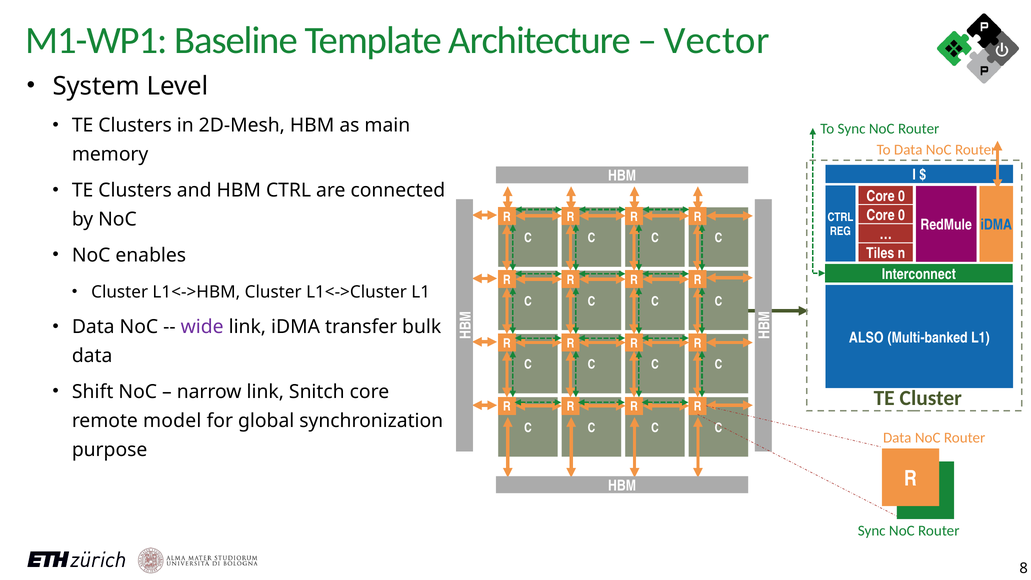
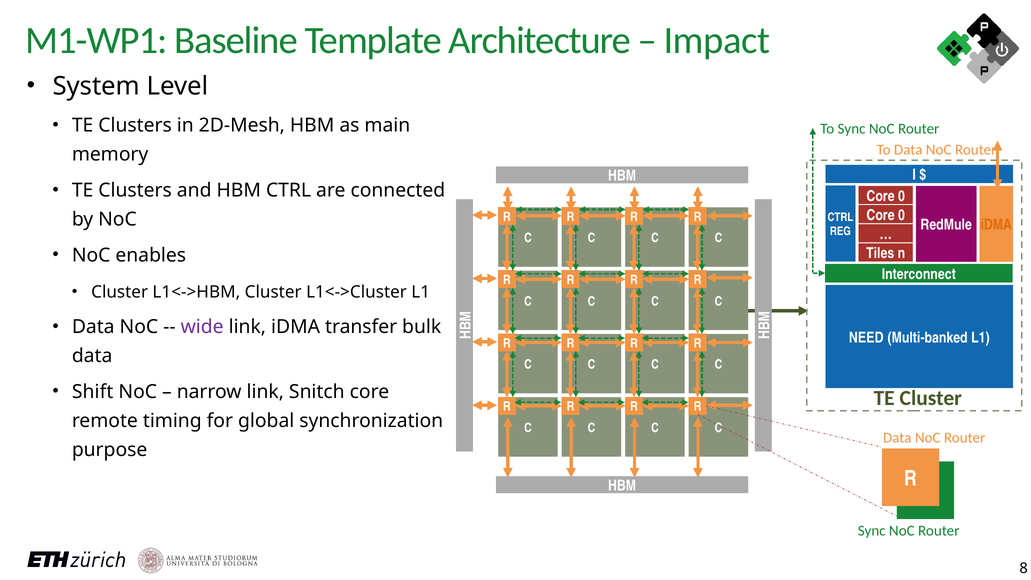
Vector: Vector -> Impact (717, 40)
iDMA colour: blue -> orange (996, 225)
ALSO: ALSO -> NEED (866, 338)
model: model -> timing (172, 421)
